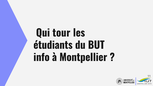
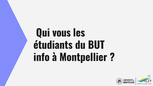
tour: tour -> vous (62, 33)
